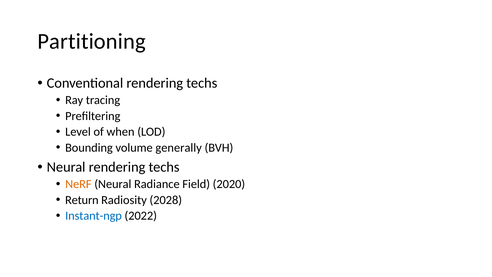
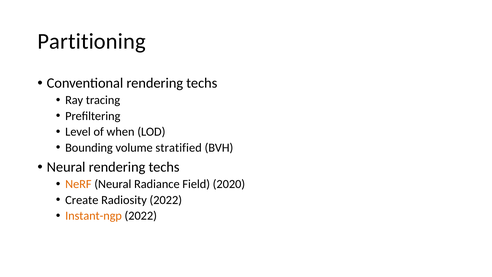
generally: generally -> stratified (179, 148)
Return: Return -> Create (82, 200)
Radiosity 2028: 2028 -> 2022 (166, 200)
Instant-ngp colour: blue -> orange (94, 216)
